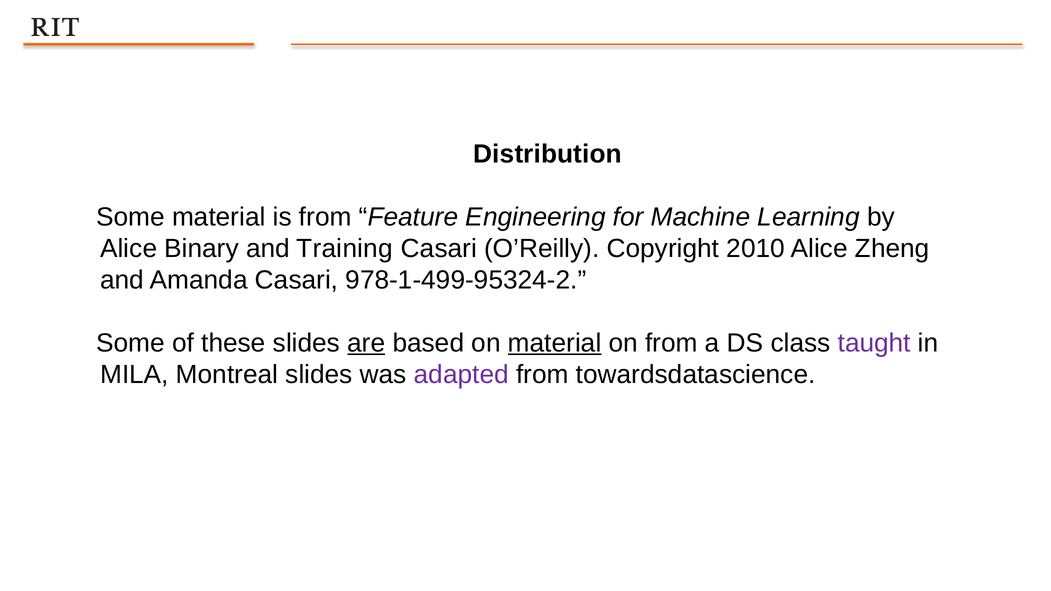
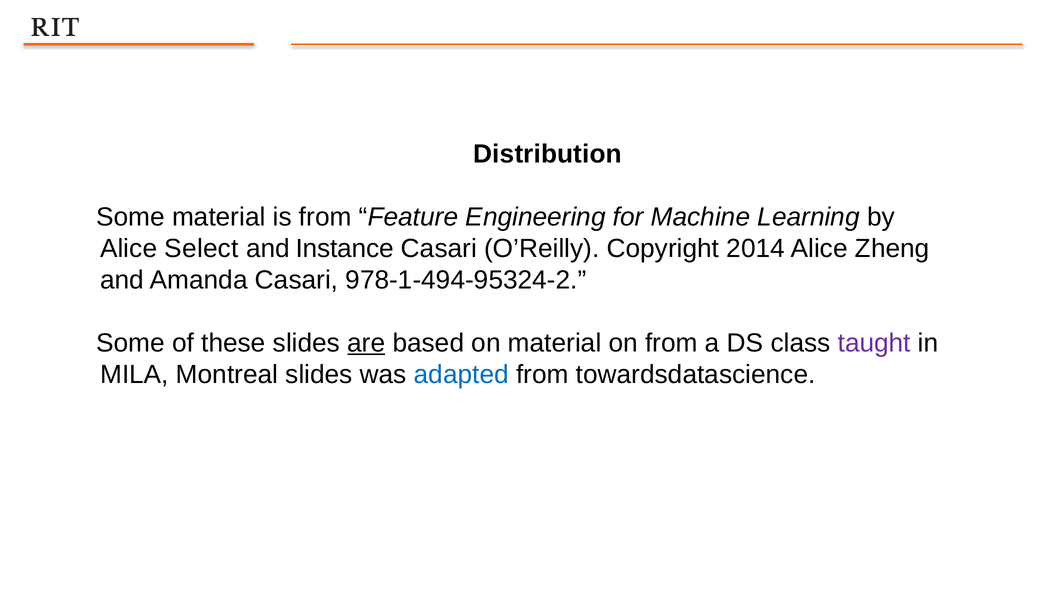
Binary: Binary -> Select (202, 249)
Training: Training -> Instance (345, 249)
2010: 2010 -> 2014 (756, 249)
978-1-499-95324-2: 978-1-499-95324-2 -> 978-1-494-95324-2 (466, 280)
material underline: present -> none (555, 343)
adapted colour: purple -> blue (461, 375)
